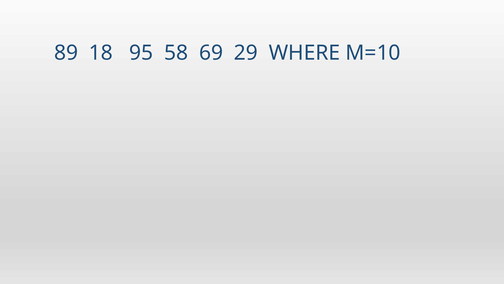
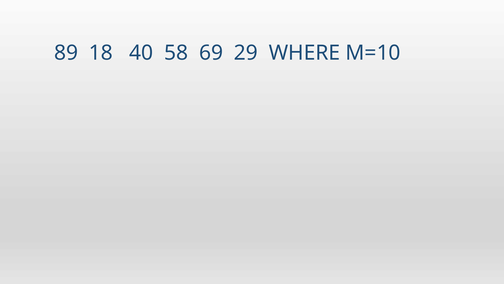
95: 95 -> 40 (141, 53)
